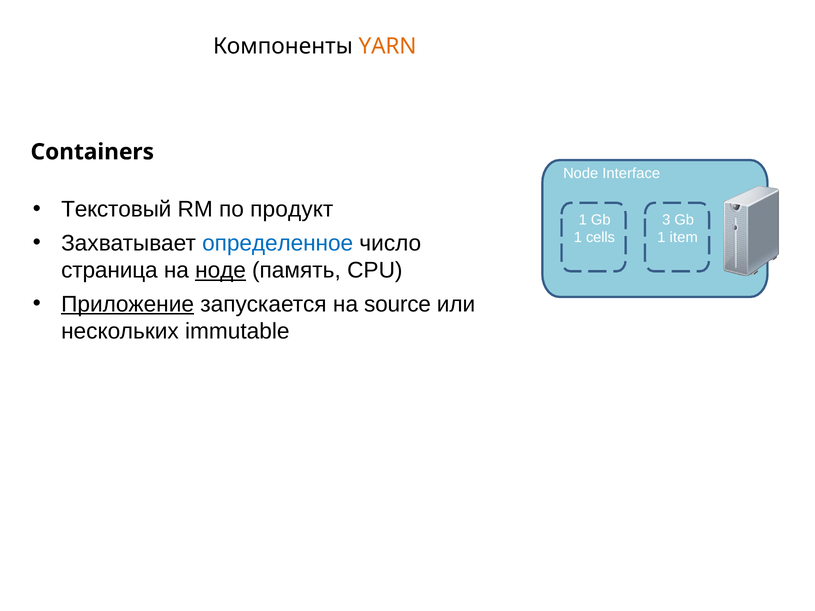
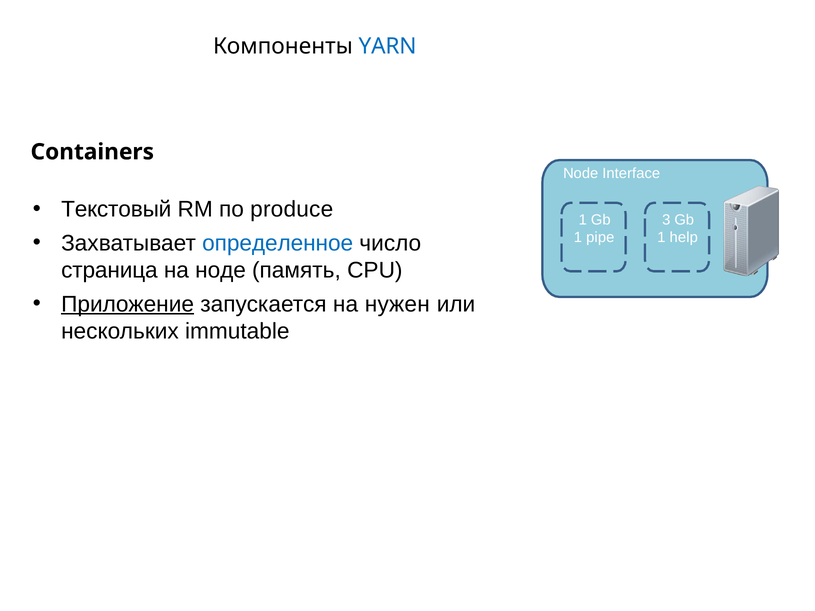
YARN colour: orange -> blue (388, 46)
продукт: продукт -> produce (292, 210)
cells: cells -> pipe (600, 238)
item: item -> help (684, 238)
ноде underline: present -> none (221, 271)
source: source -> нужен (397, 304)
